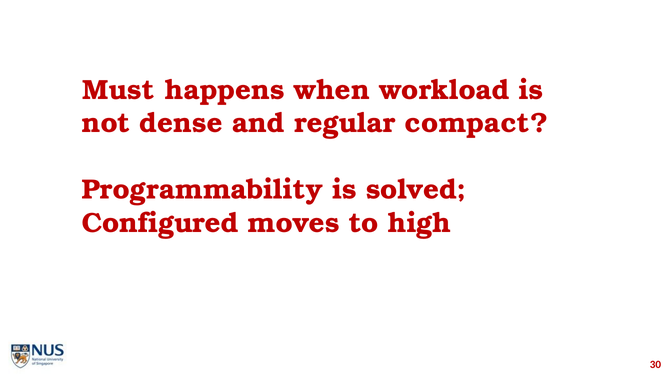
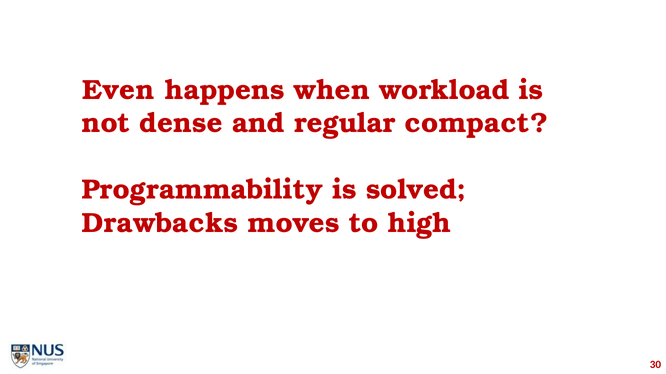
Must: Must -> Even (118, 90)
Configured: Configured -> Drawbacks (160, 223)
